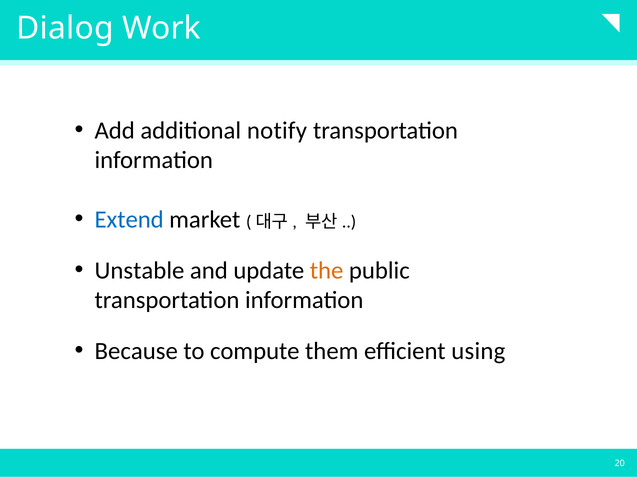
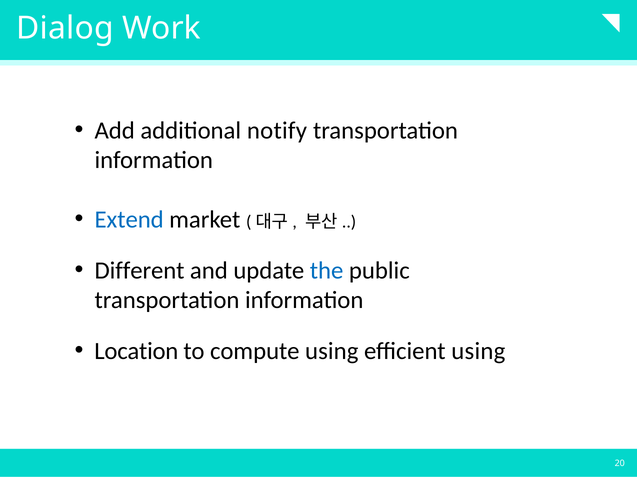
Unstable: Unstable -> Different (140, 271)
the colour: orange -> blue (327, 271)
Because: Because -> Location (136, 352)
compute them: them -> using (332, 352)
